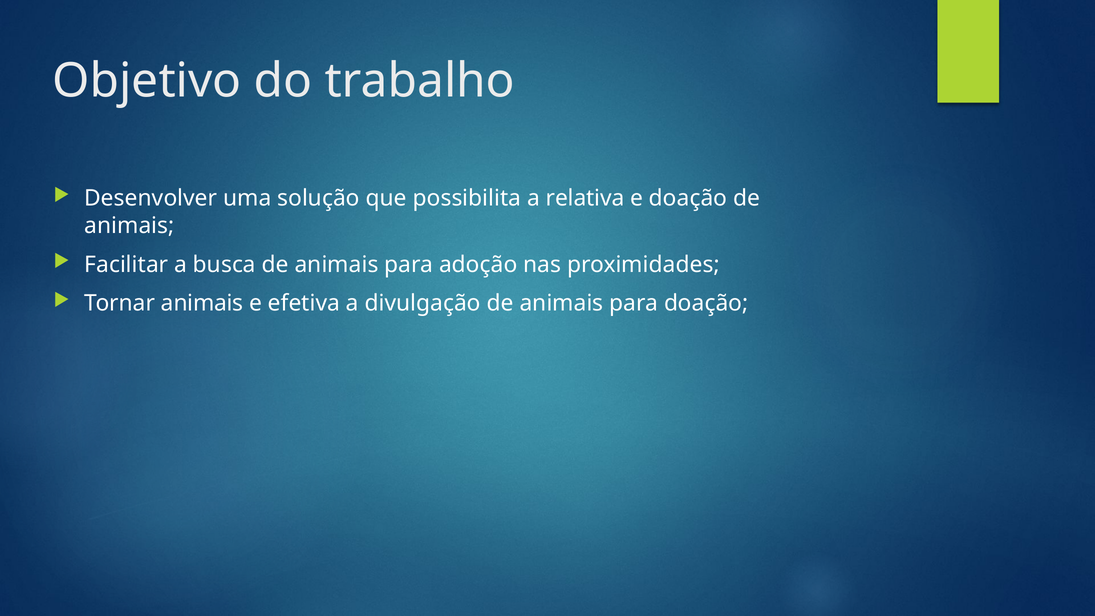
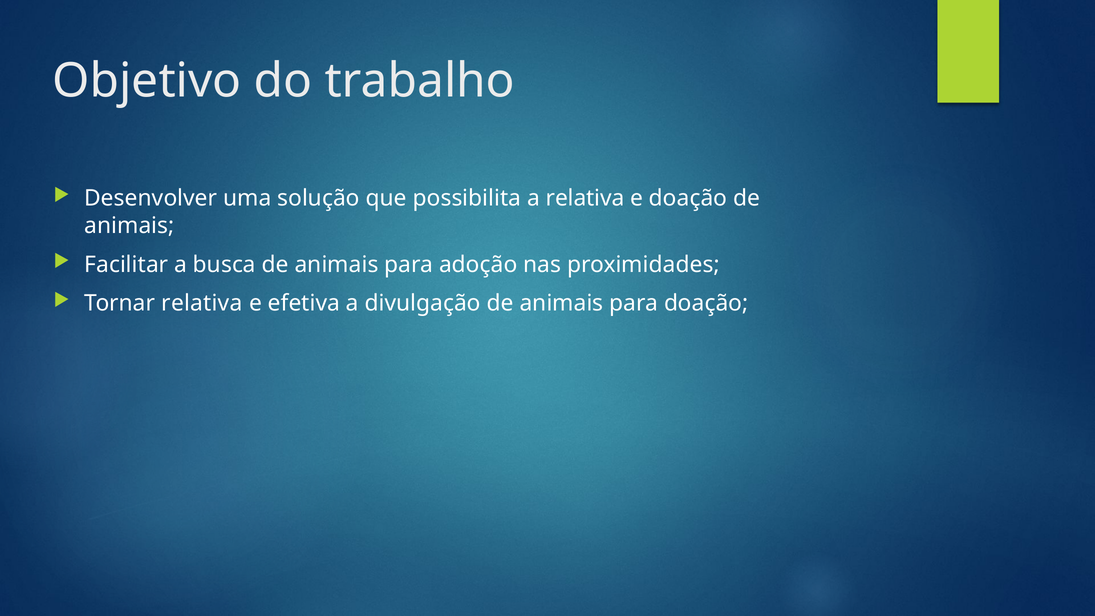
Tornar animais: animais -> relativa (202, 303)
